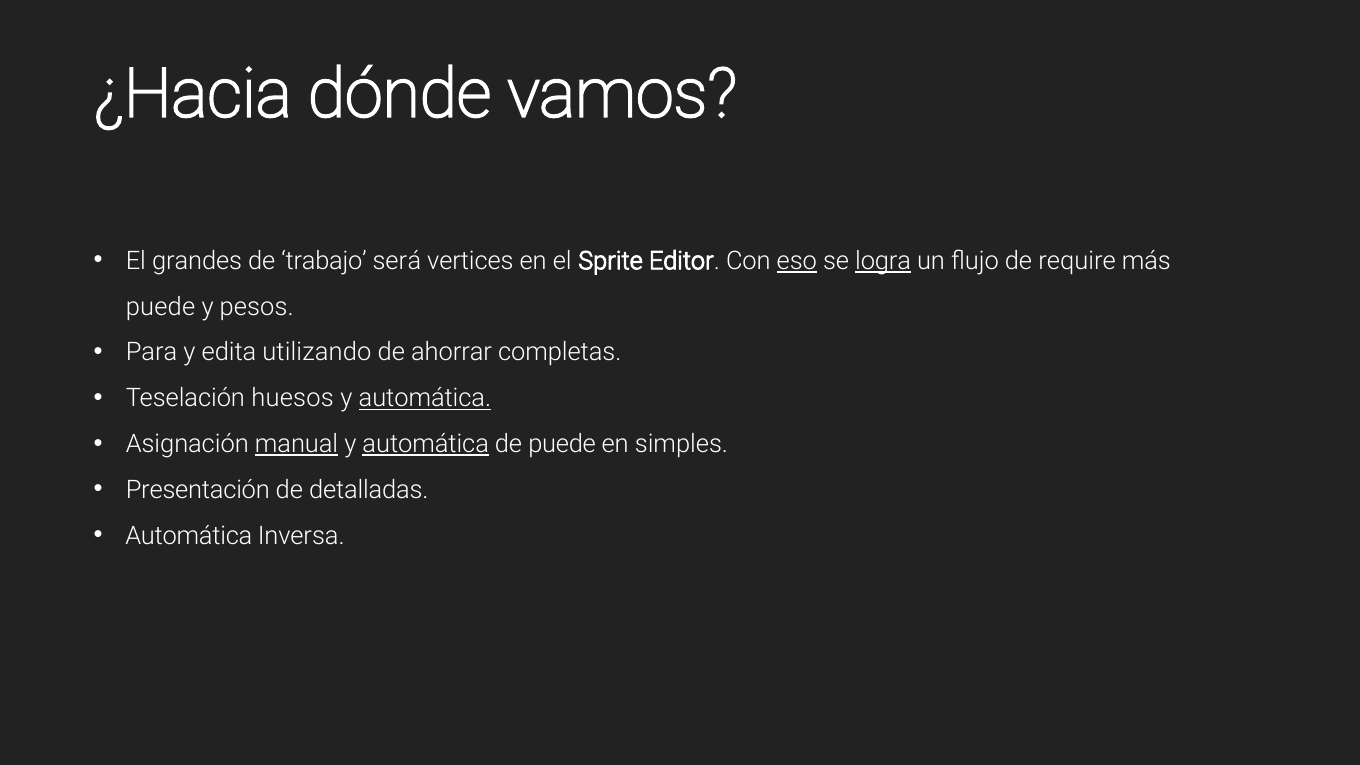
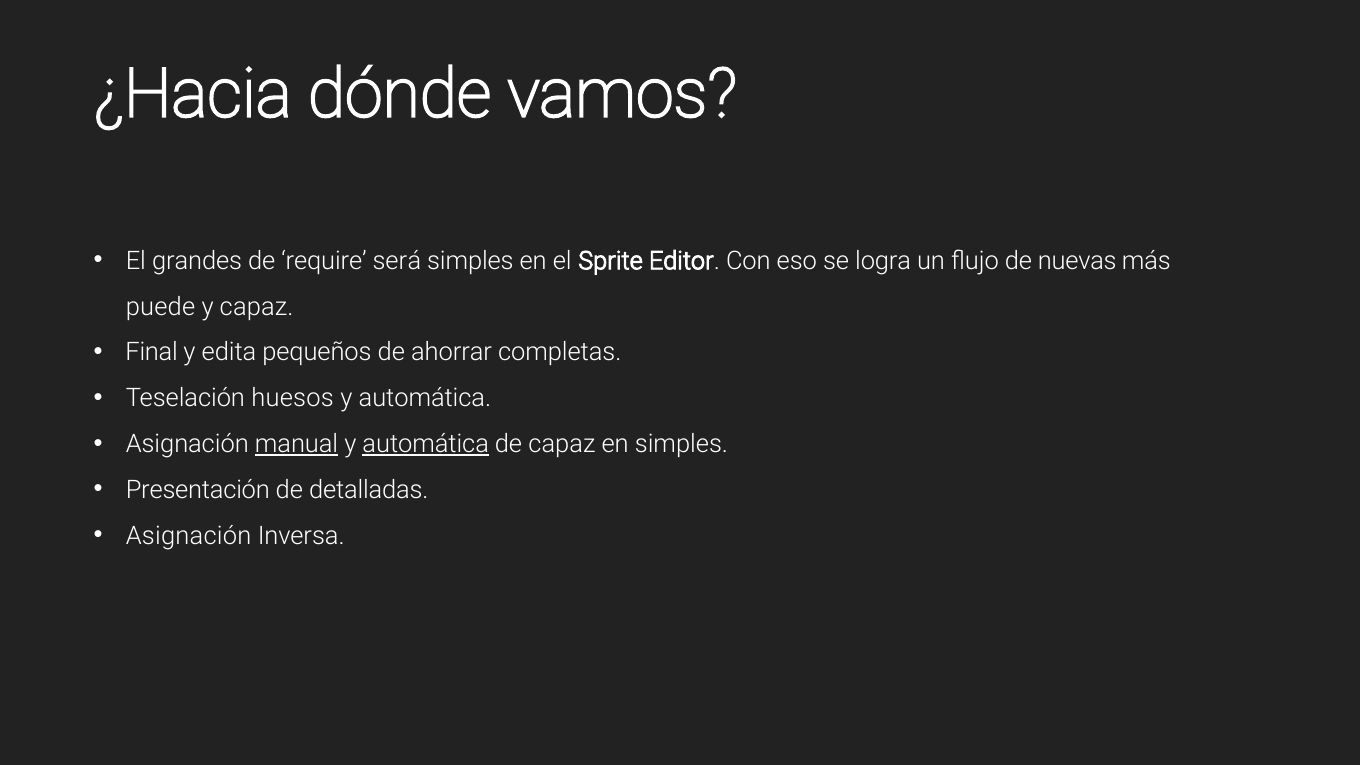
trabajo: trabajo -> require (324, 261)
será vertices: vertices -> simples (470, 261)
eso underline: present -> none (797, 261)
logra underline: present -> none (883, 261)
require: require -> nuevas (1077, 261)
y pesos: pesos -> capaz (257, 307)
Para: Para -> Final (152, 353)
utilizando: utilizando -> pequeños (317, 353)
automática underline: present -> none (425, 398)
de puede: puede -> capaz (562, 444)
Automática: Automática -> Asignación (189, 536)
